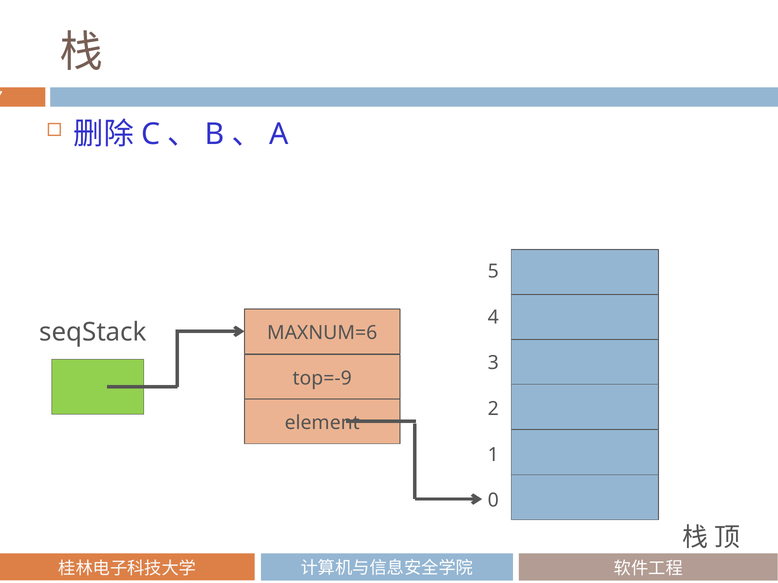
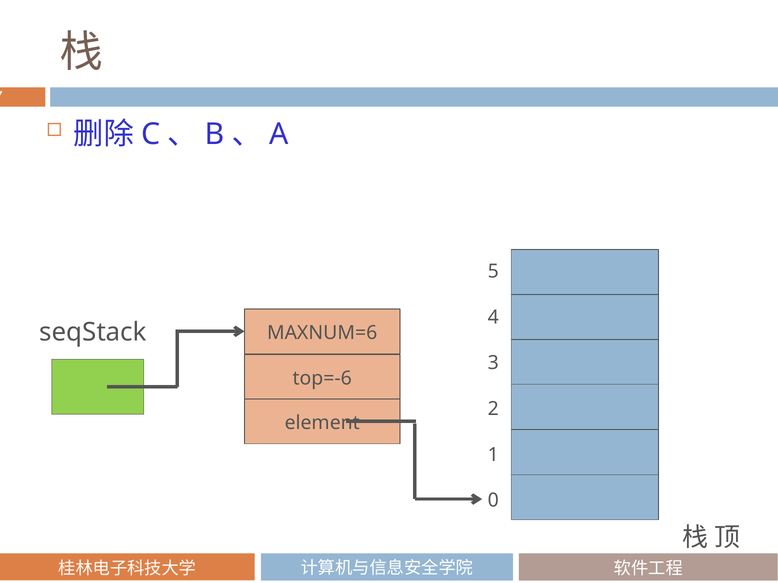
top=-9: top=-9 -> top=-6 (322, 378)
